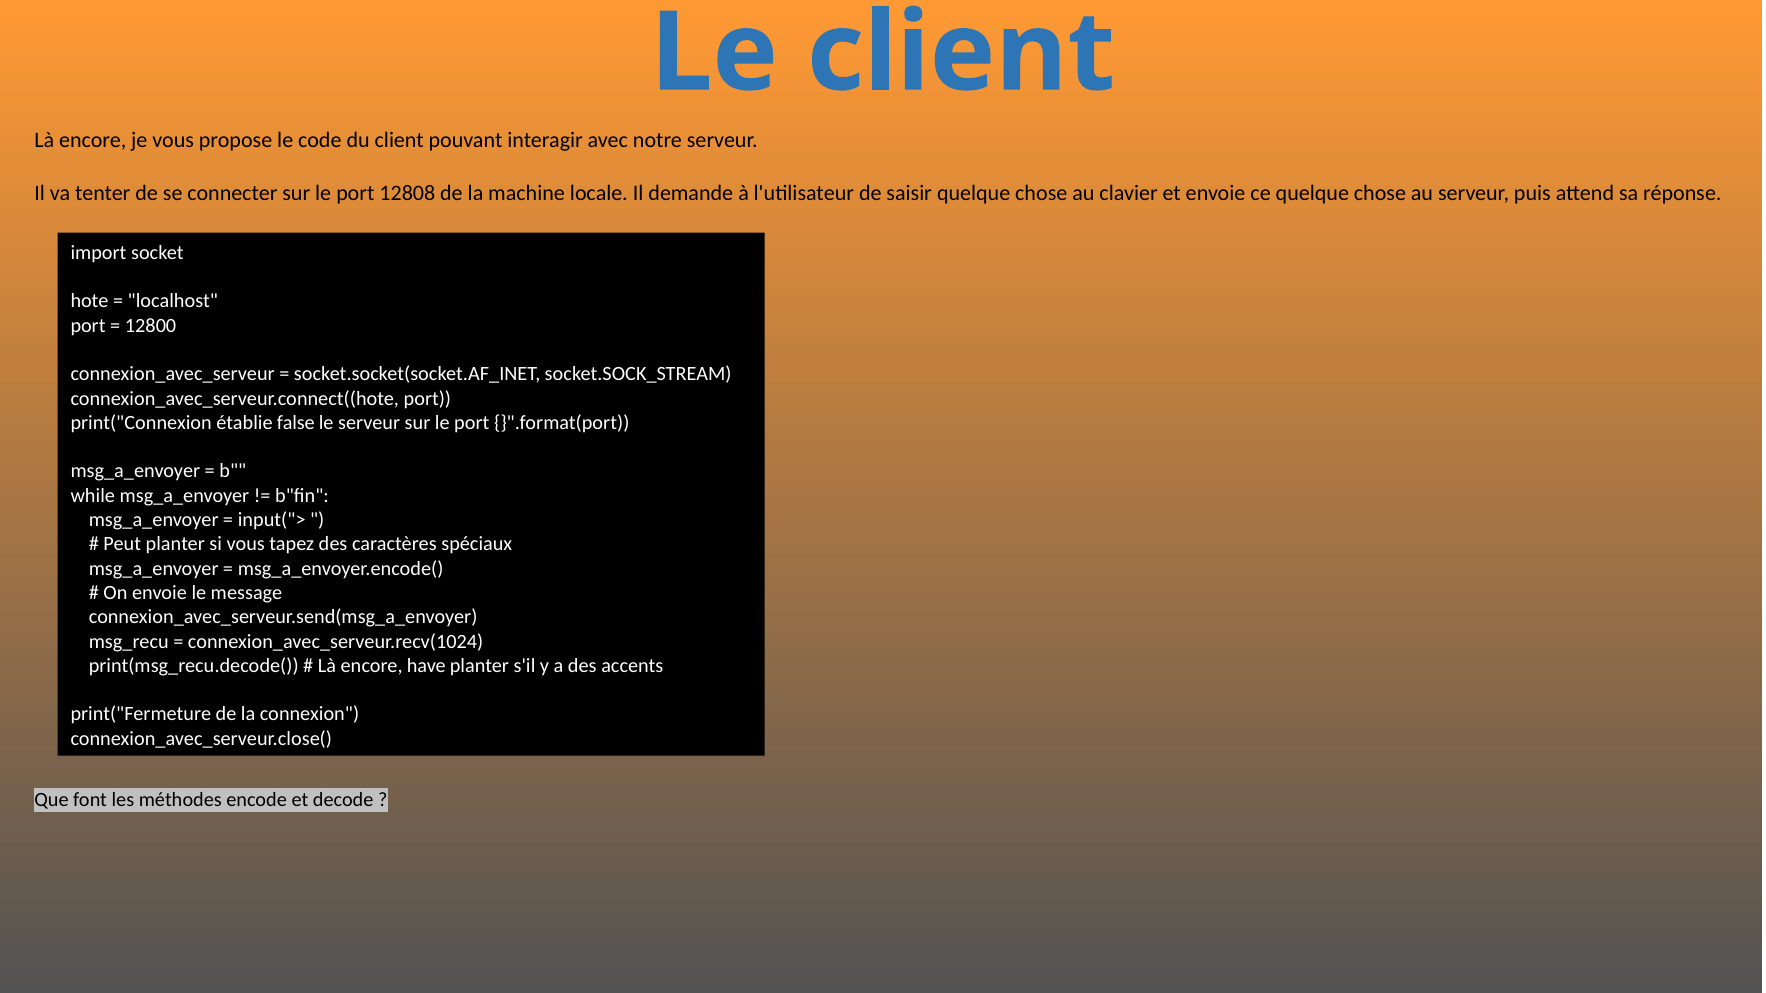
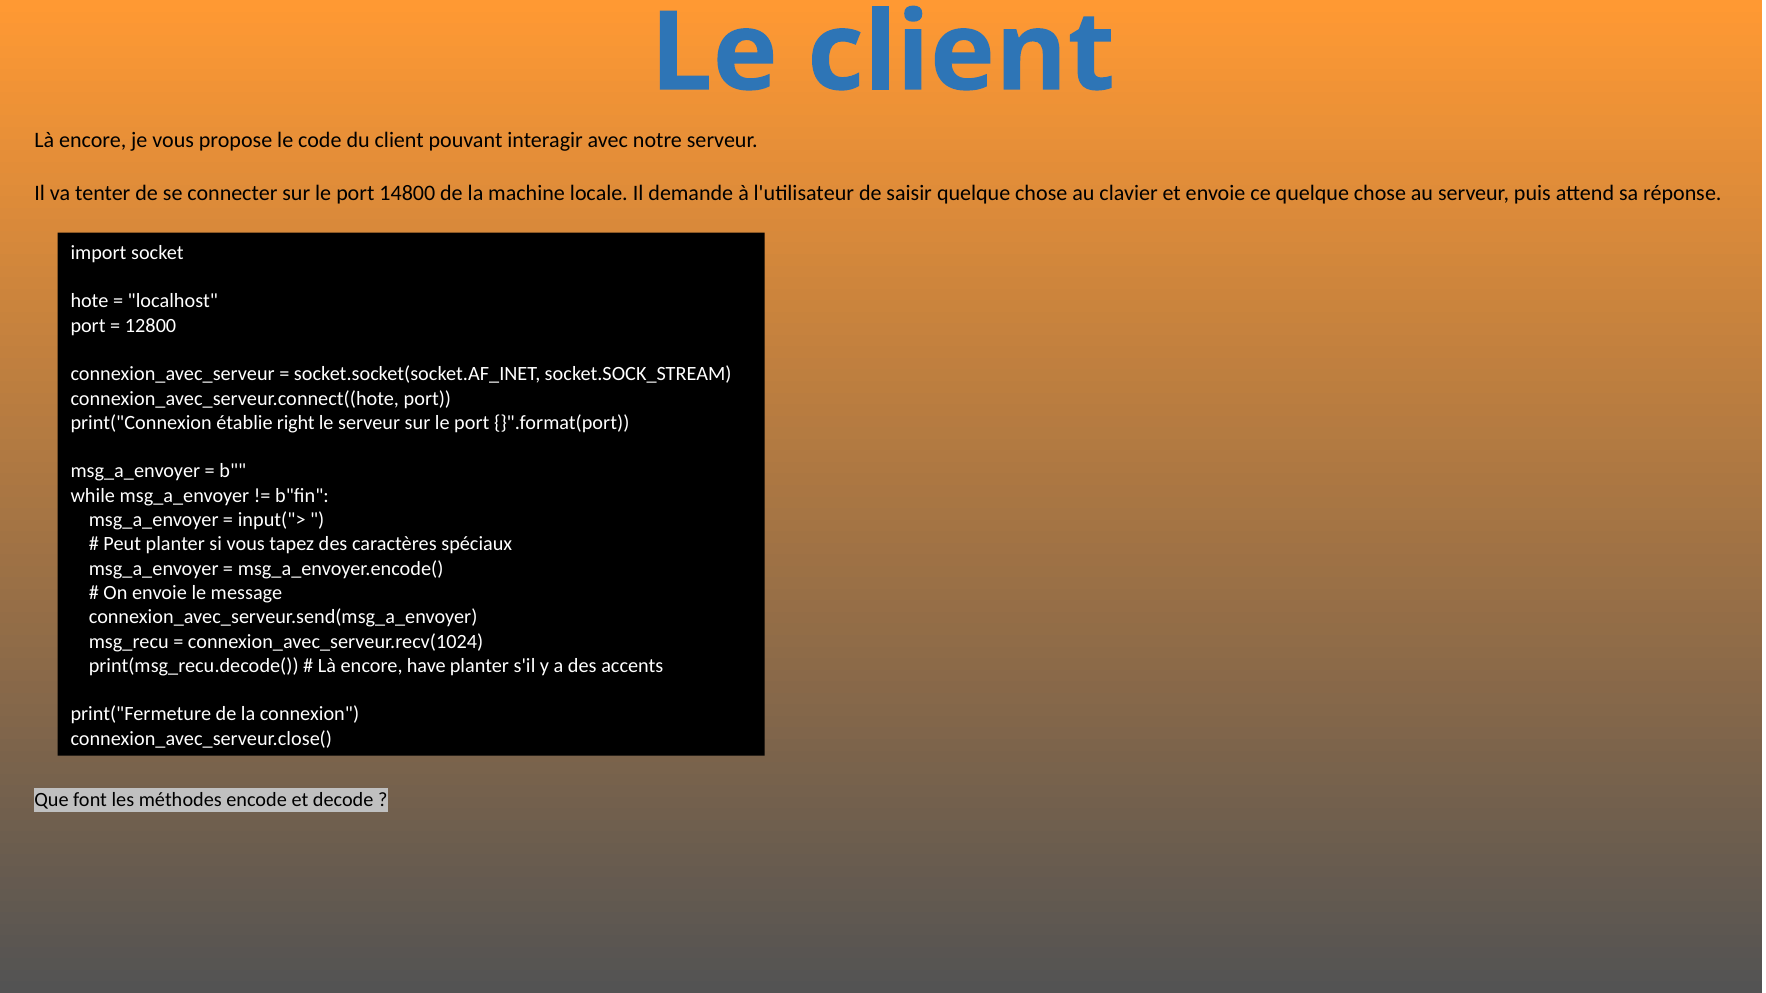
12808: 12808 -> 14800 (407, 193)
false: false -> right (296, 423)
